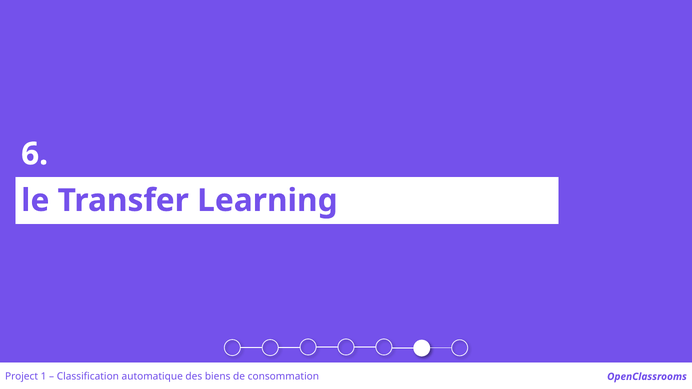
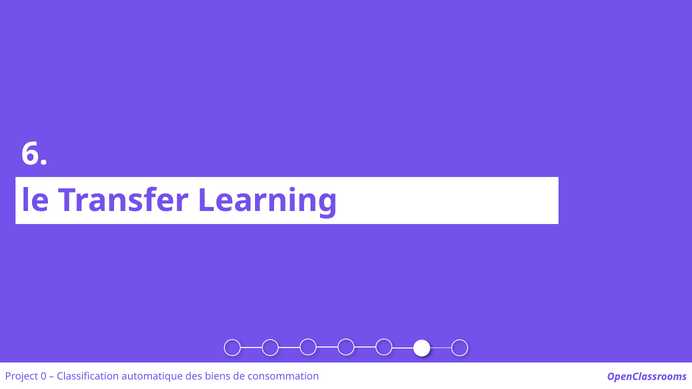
1: 1 -> 0 (44, 377)
